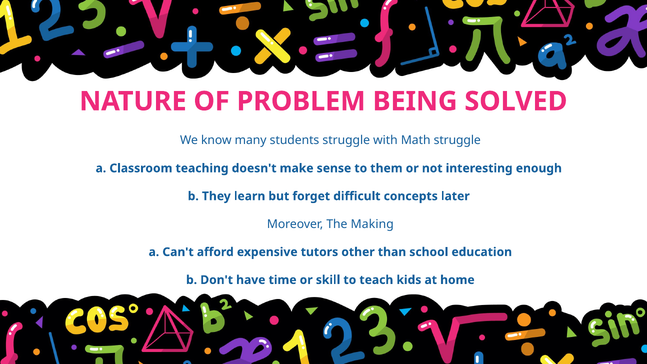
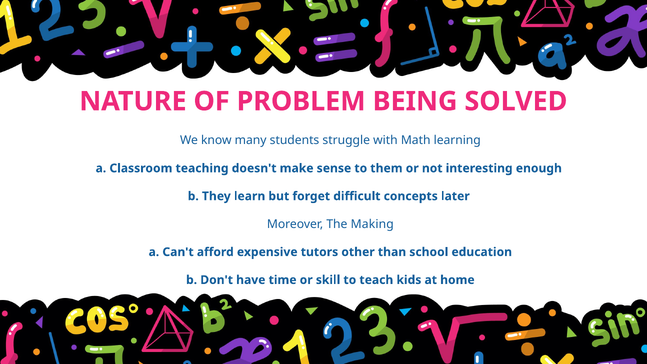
Math struggle: struggle -> learning (457, 140)
